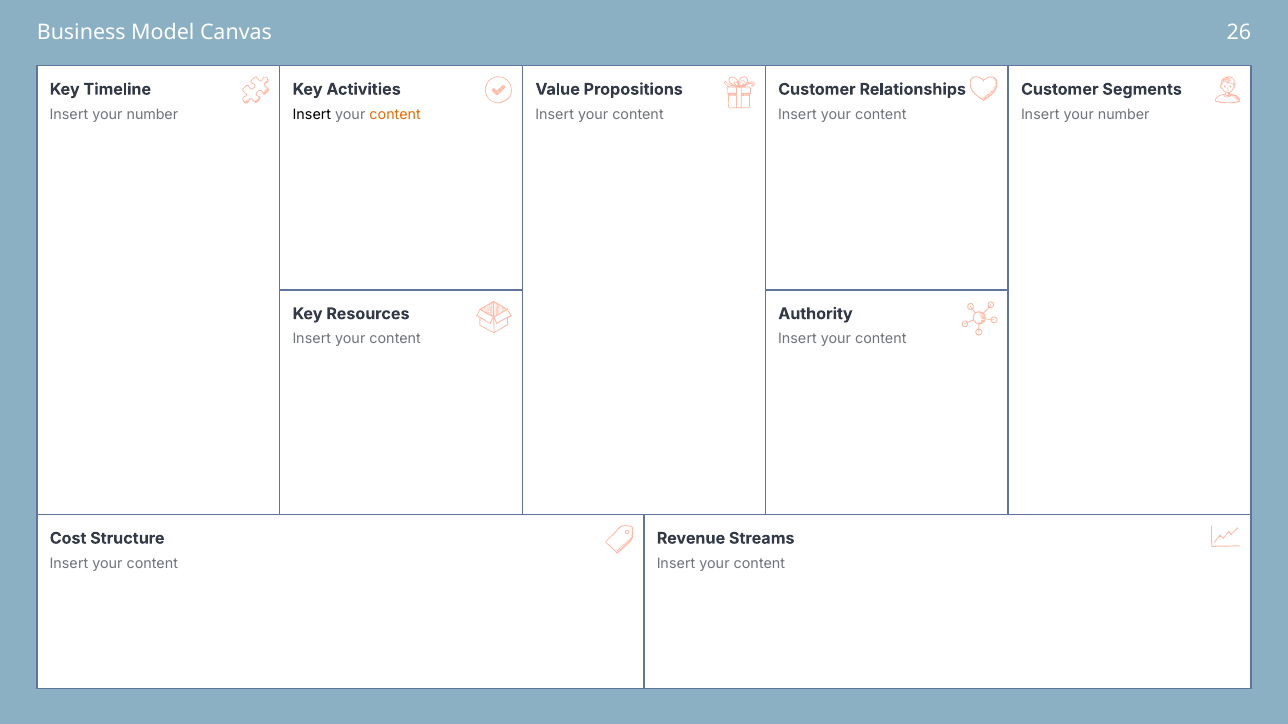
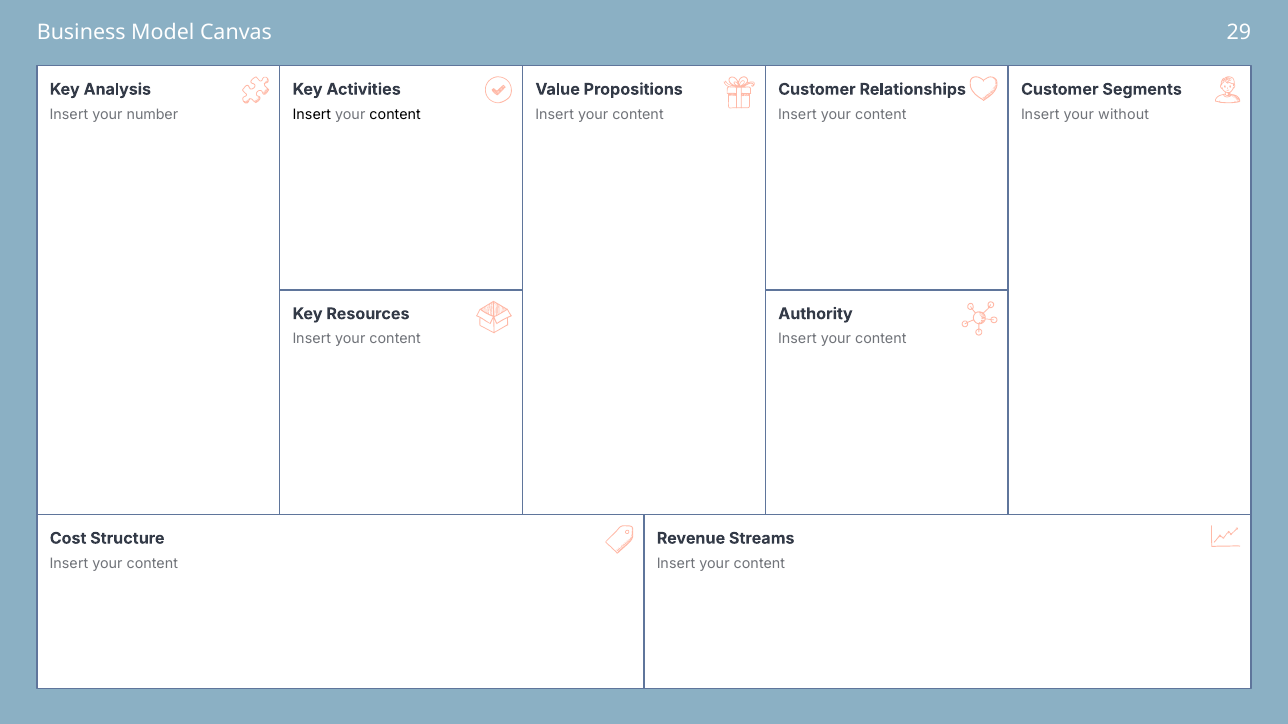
26: 26 -> 29 (1239, 33)
Timeline: Timeline -> Analysis (117, 89)
content colour: orange -> black (395, 115)
number: number -> without (1124, 115)
